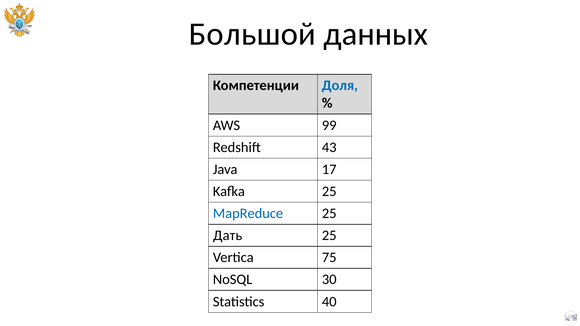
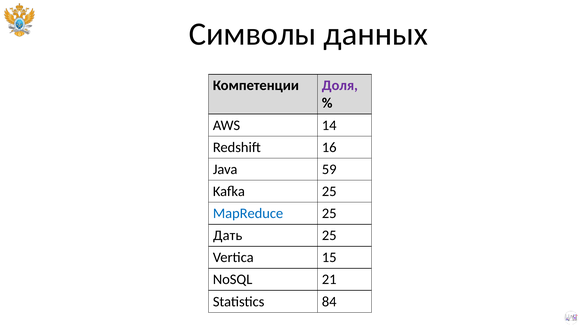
Большой: Большой -> Символы (253, 34)
Доля colour: blue -> purple (340, 86)
99: 99 -> 14 (329, 125)
43: 43 -> 16 (329, 147)
17: 17 -> 59 (329, 169)
75: 75 -> 15 (329, 258)
30: 30 -> 21 (329, 280)
40: 40 -> 84 (329, 302)
